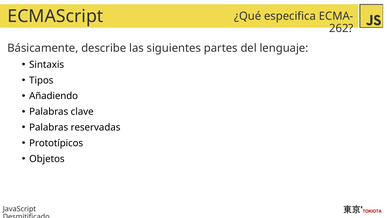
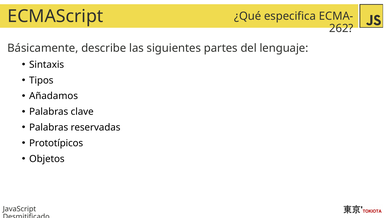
Añadiendo: Añadiendo -> Añadamos (54, 96)
